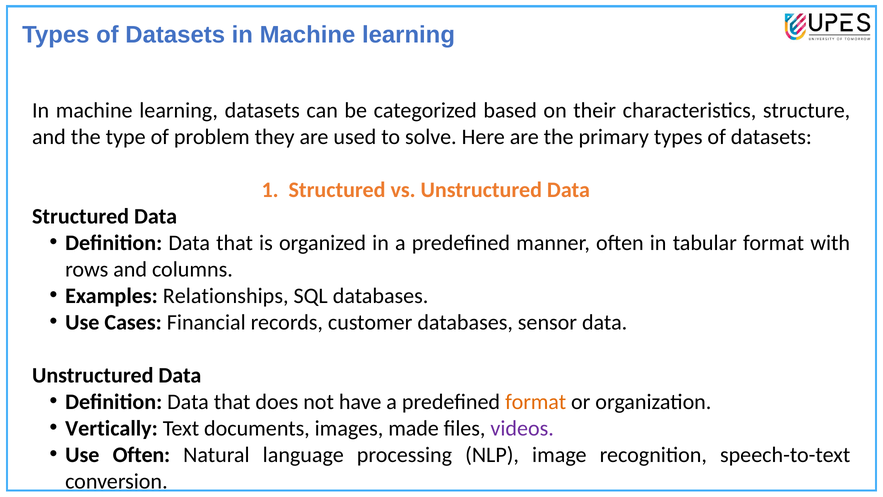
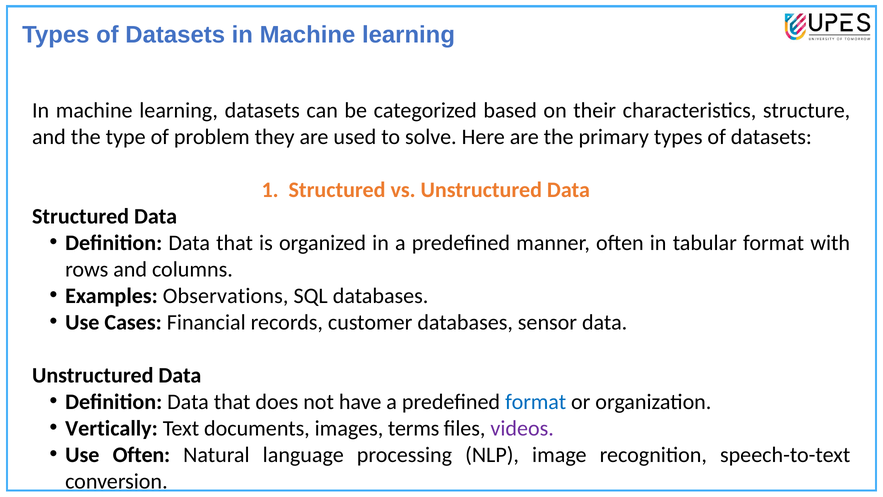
Relationships: Relationships -> Observations (226, 296)
format colour: orange -> blue (536, 402)
made: made -> terms (414, 428)
